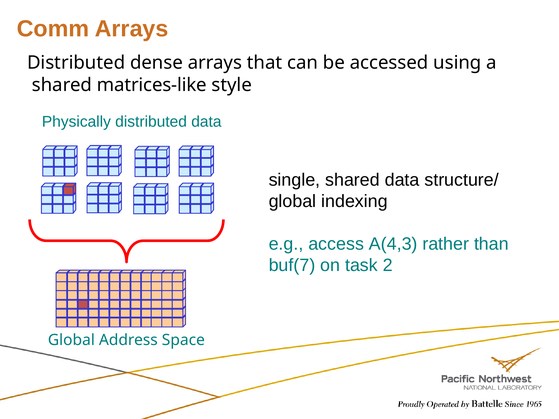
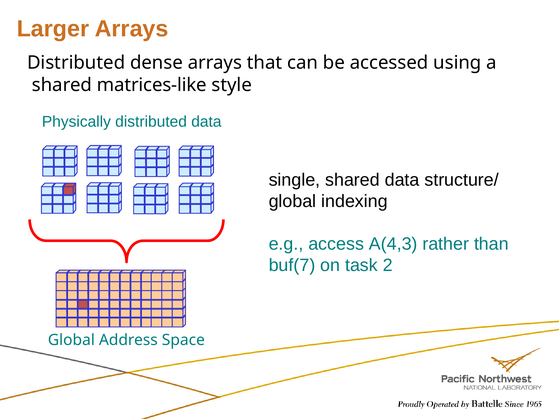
Comm: Comm -> Larger (53, 29)
